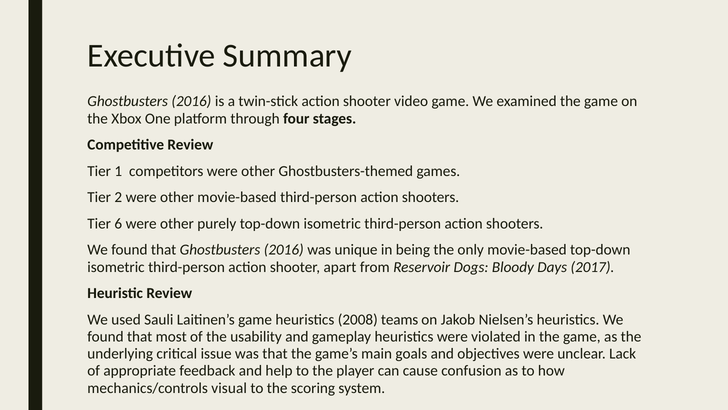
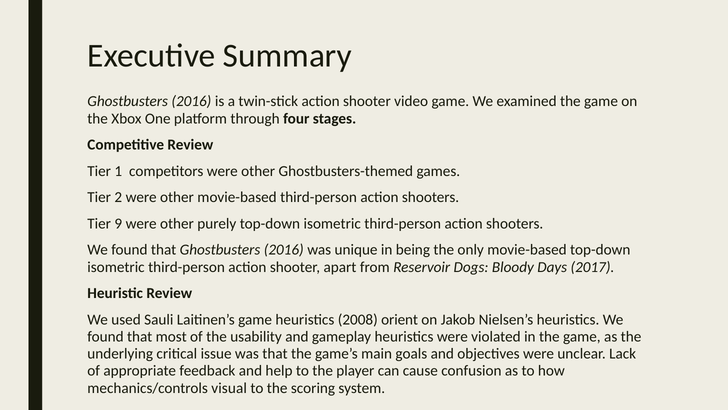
6: 6 -> 9 (118, 223)
teams: teams -> orient (400, 319)
